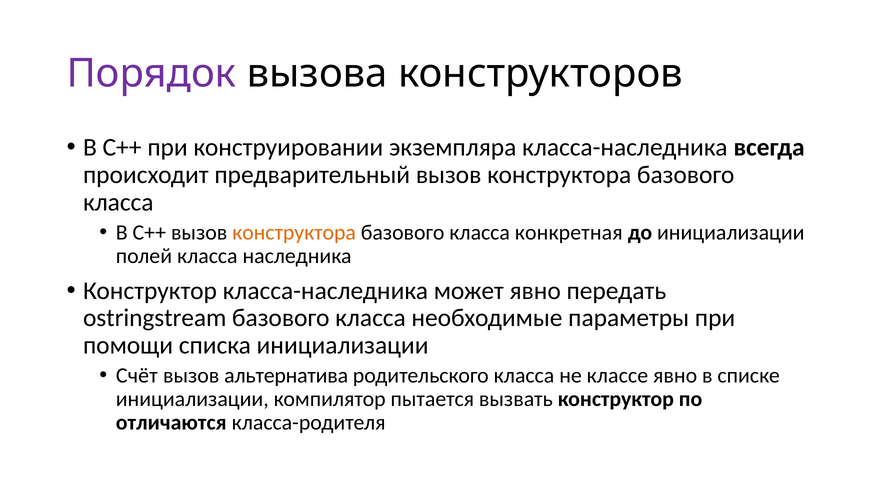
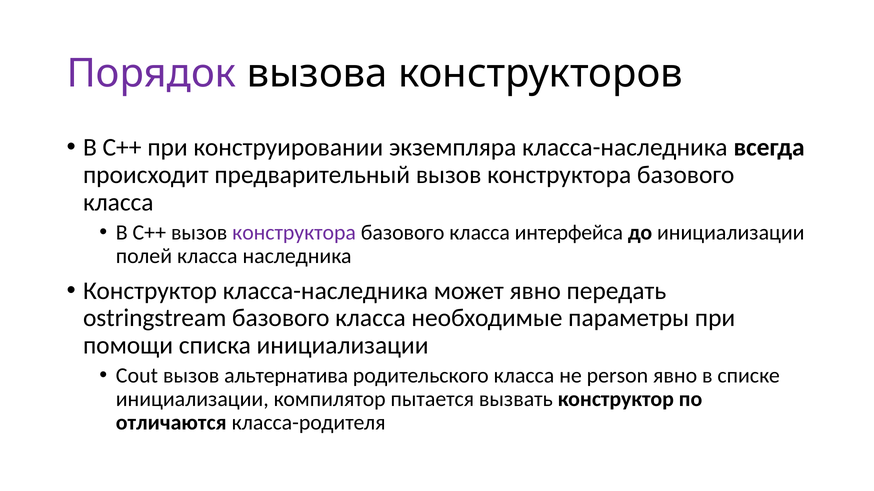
конструктора colour: orange -> purple (294, 233)
конкретная: конкретная -> интерфейса (569, 233)
Счёт: Счёт -> Cout (137, 376)
классе: классе -> person (617, 376)
